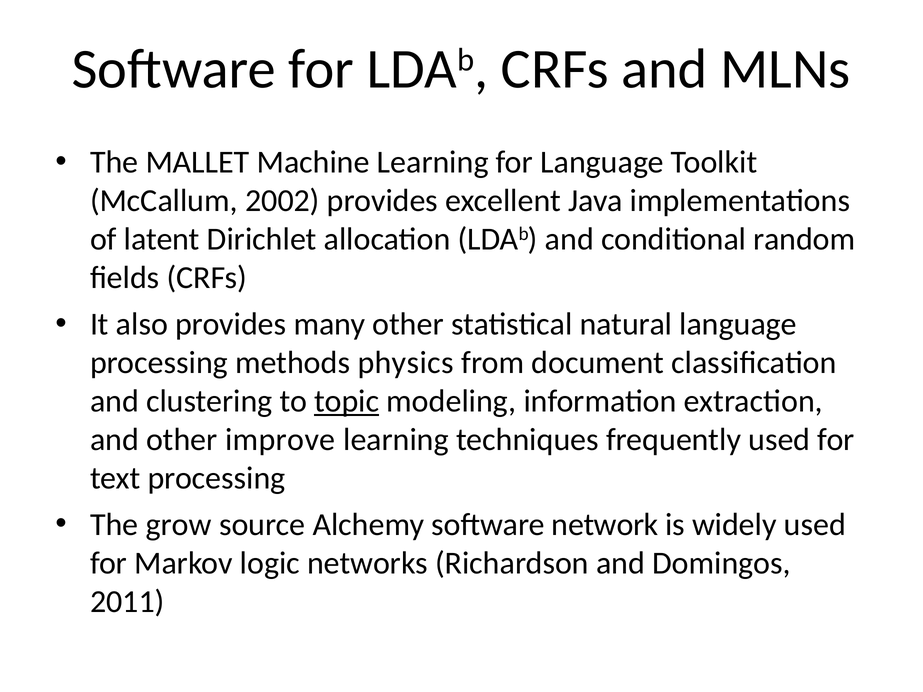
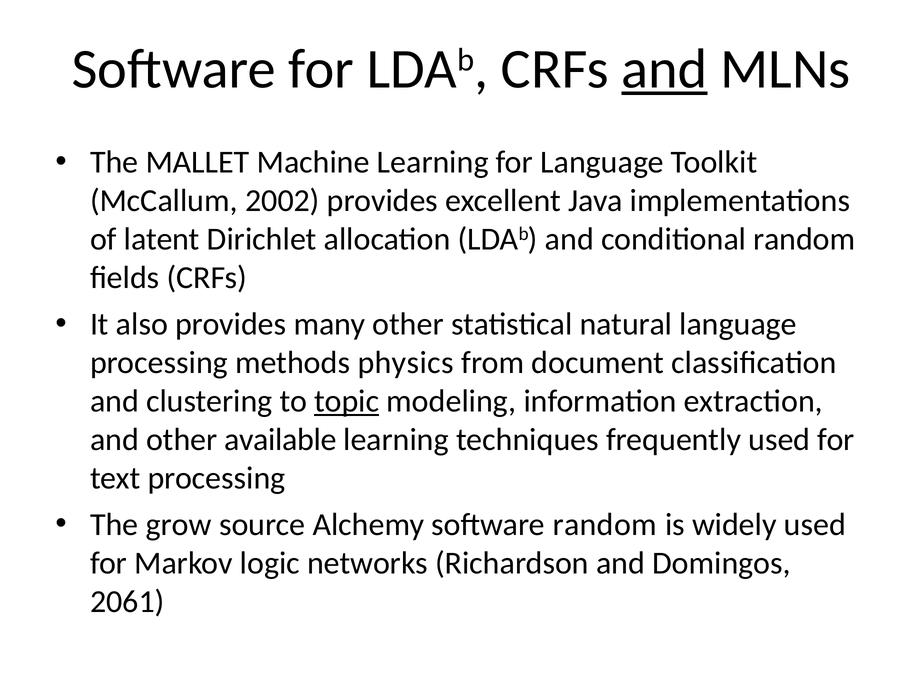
and underline: none -> present (664, 69)
improve: improve -> available (281, 440)
software network: network -> random (605, 525)
2011: 2011 -> 2061 (127, 602)
